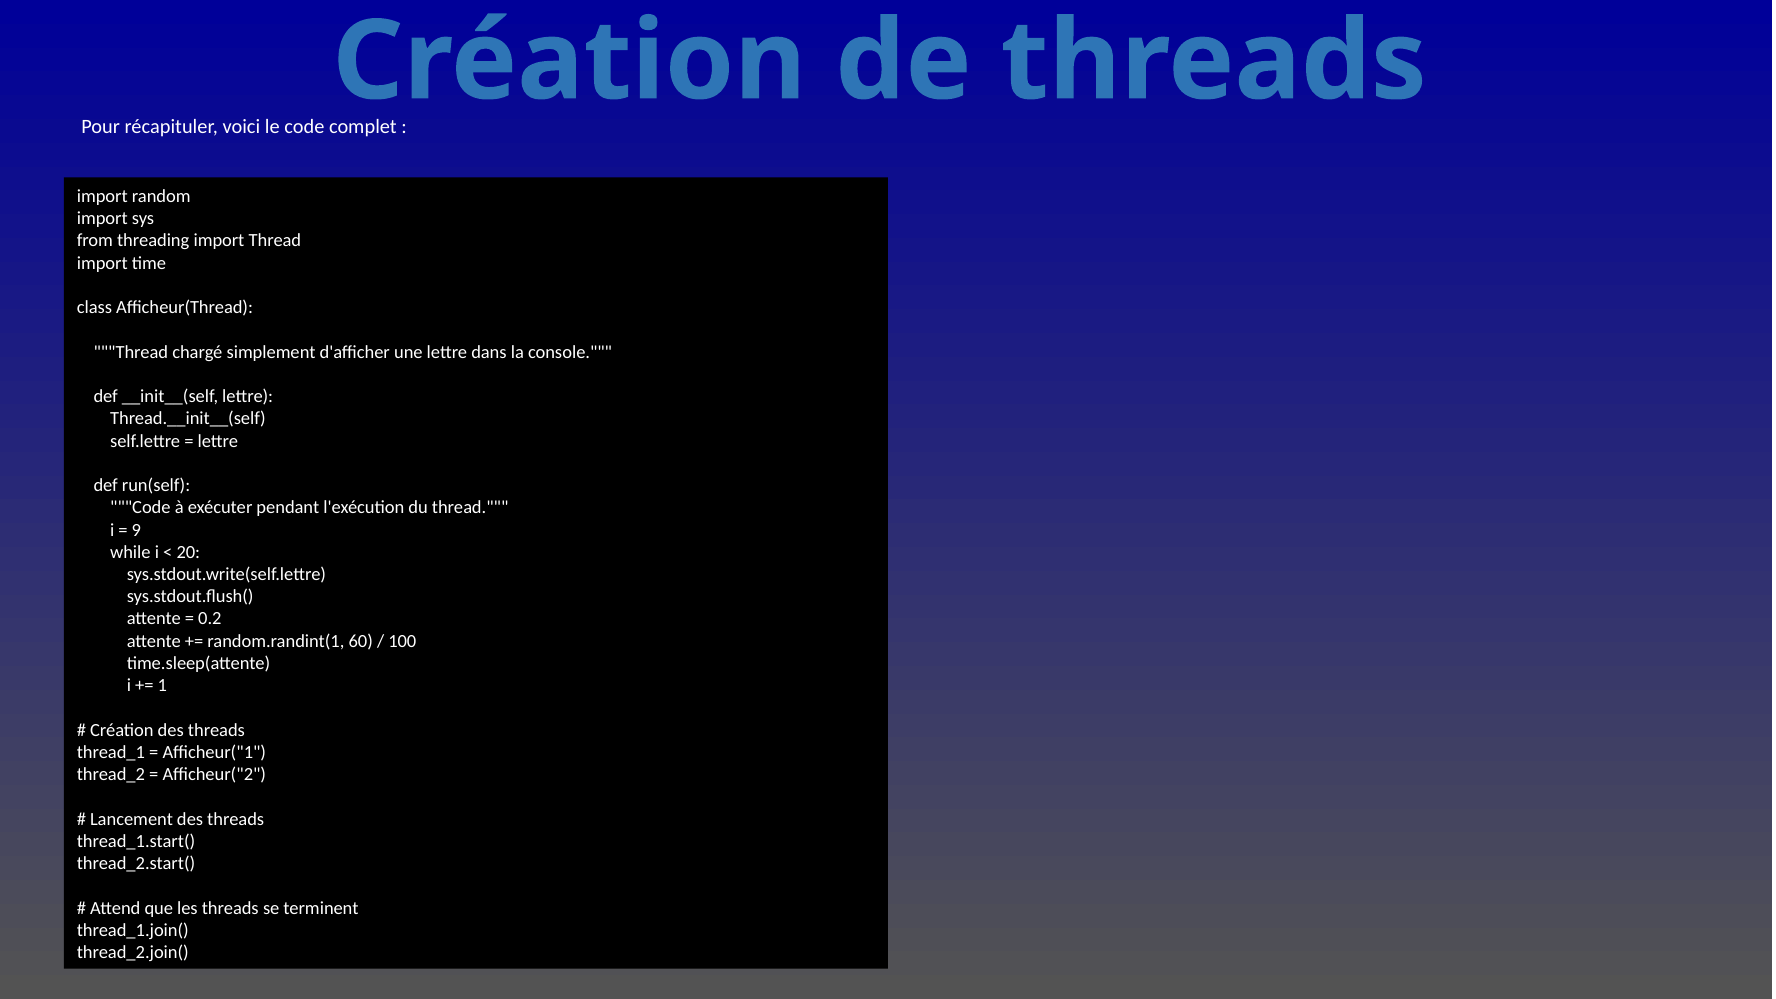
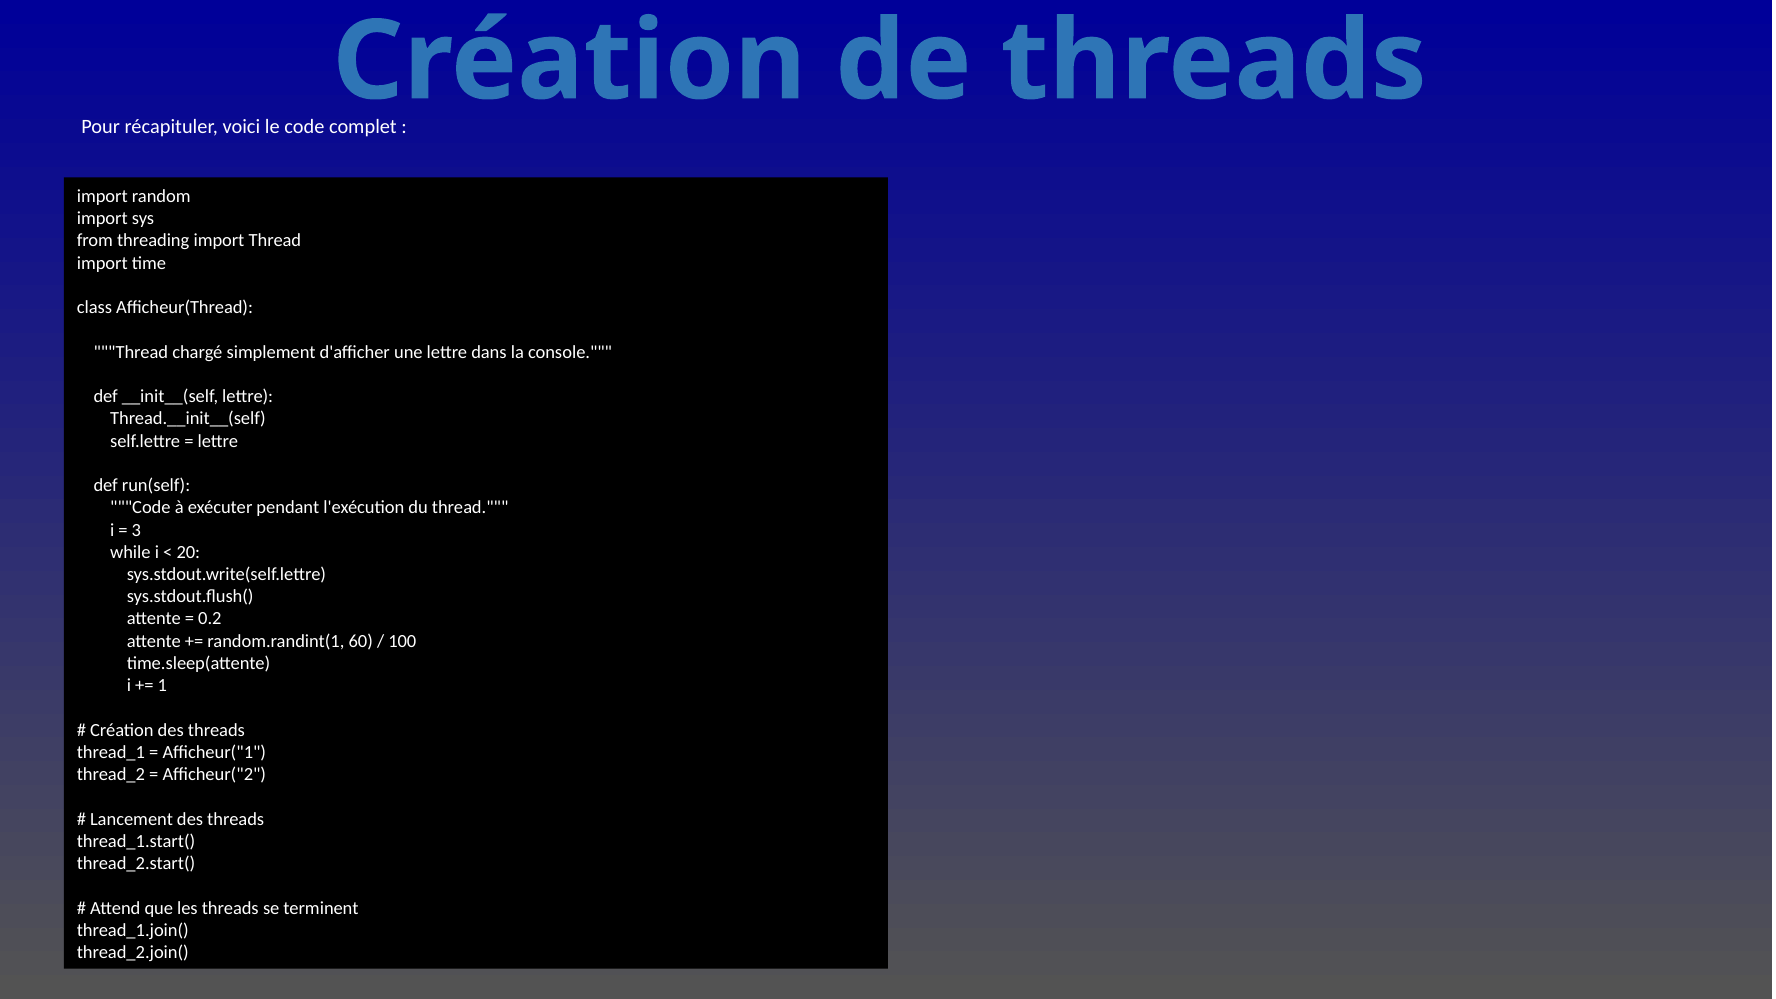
9: 9 -> 3 (136, 530)
